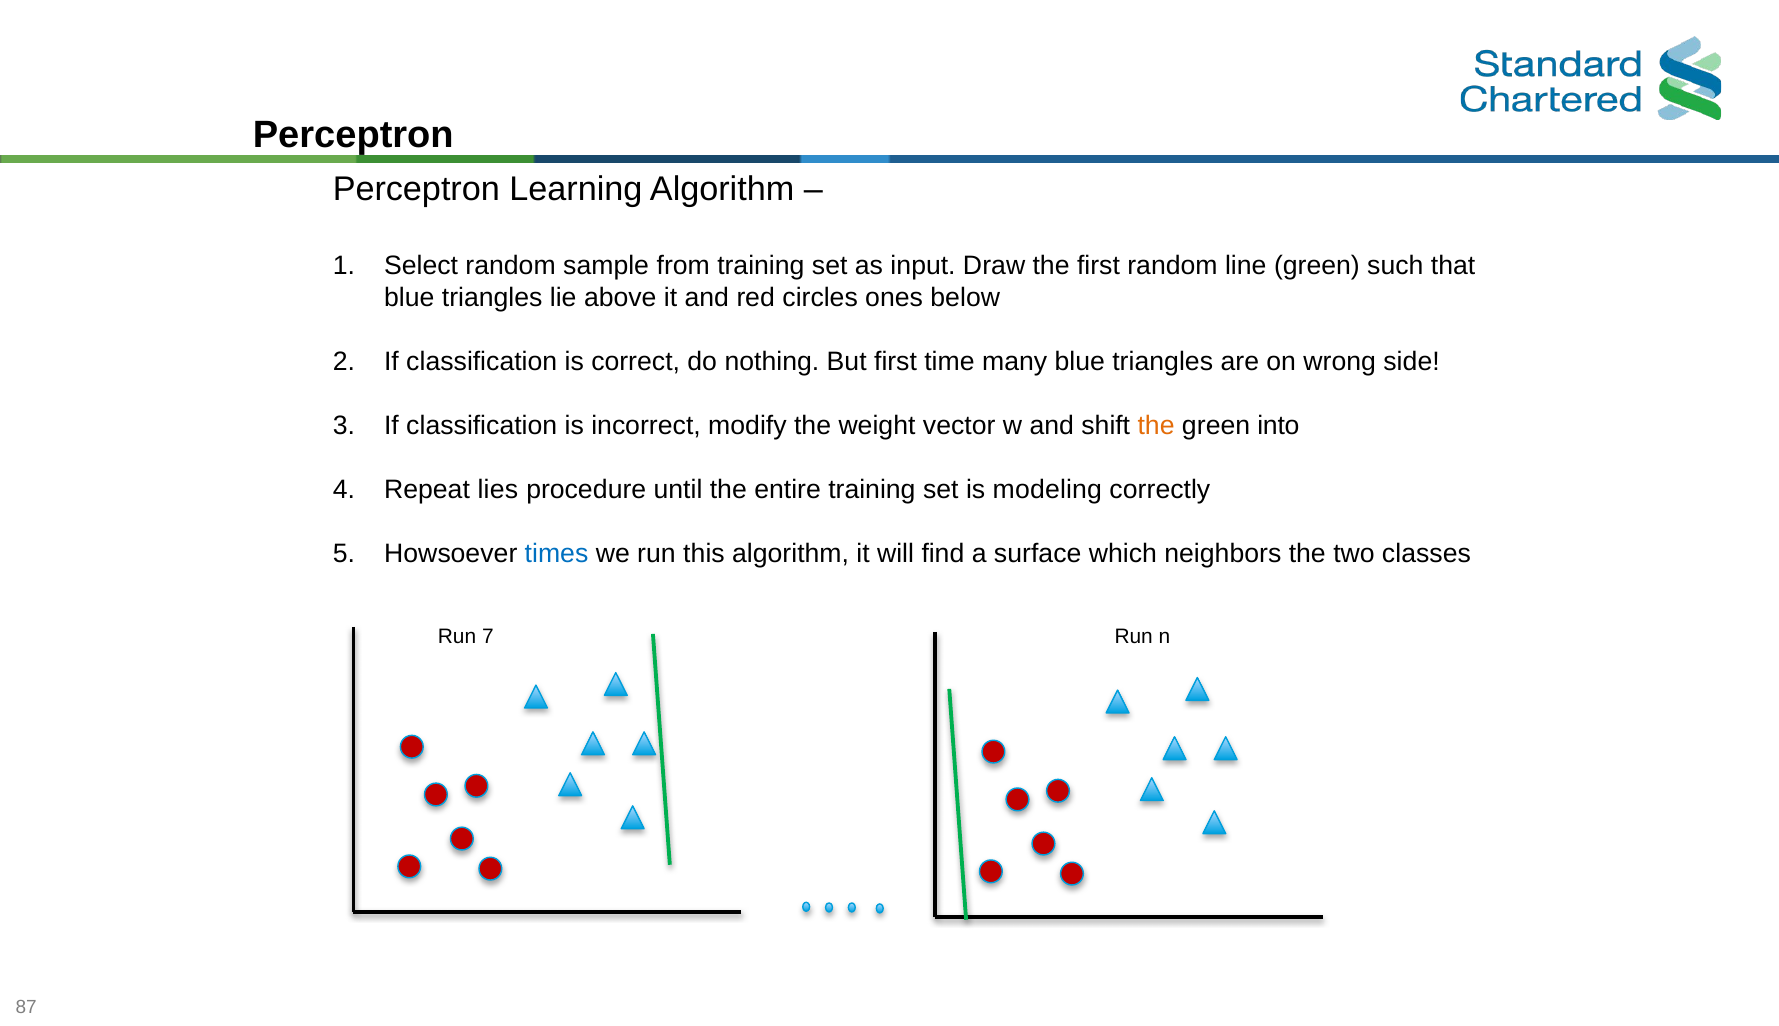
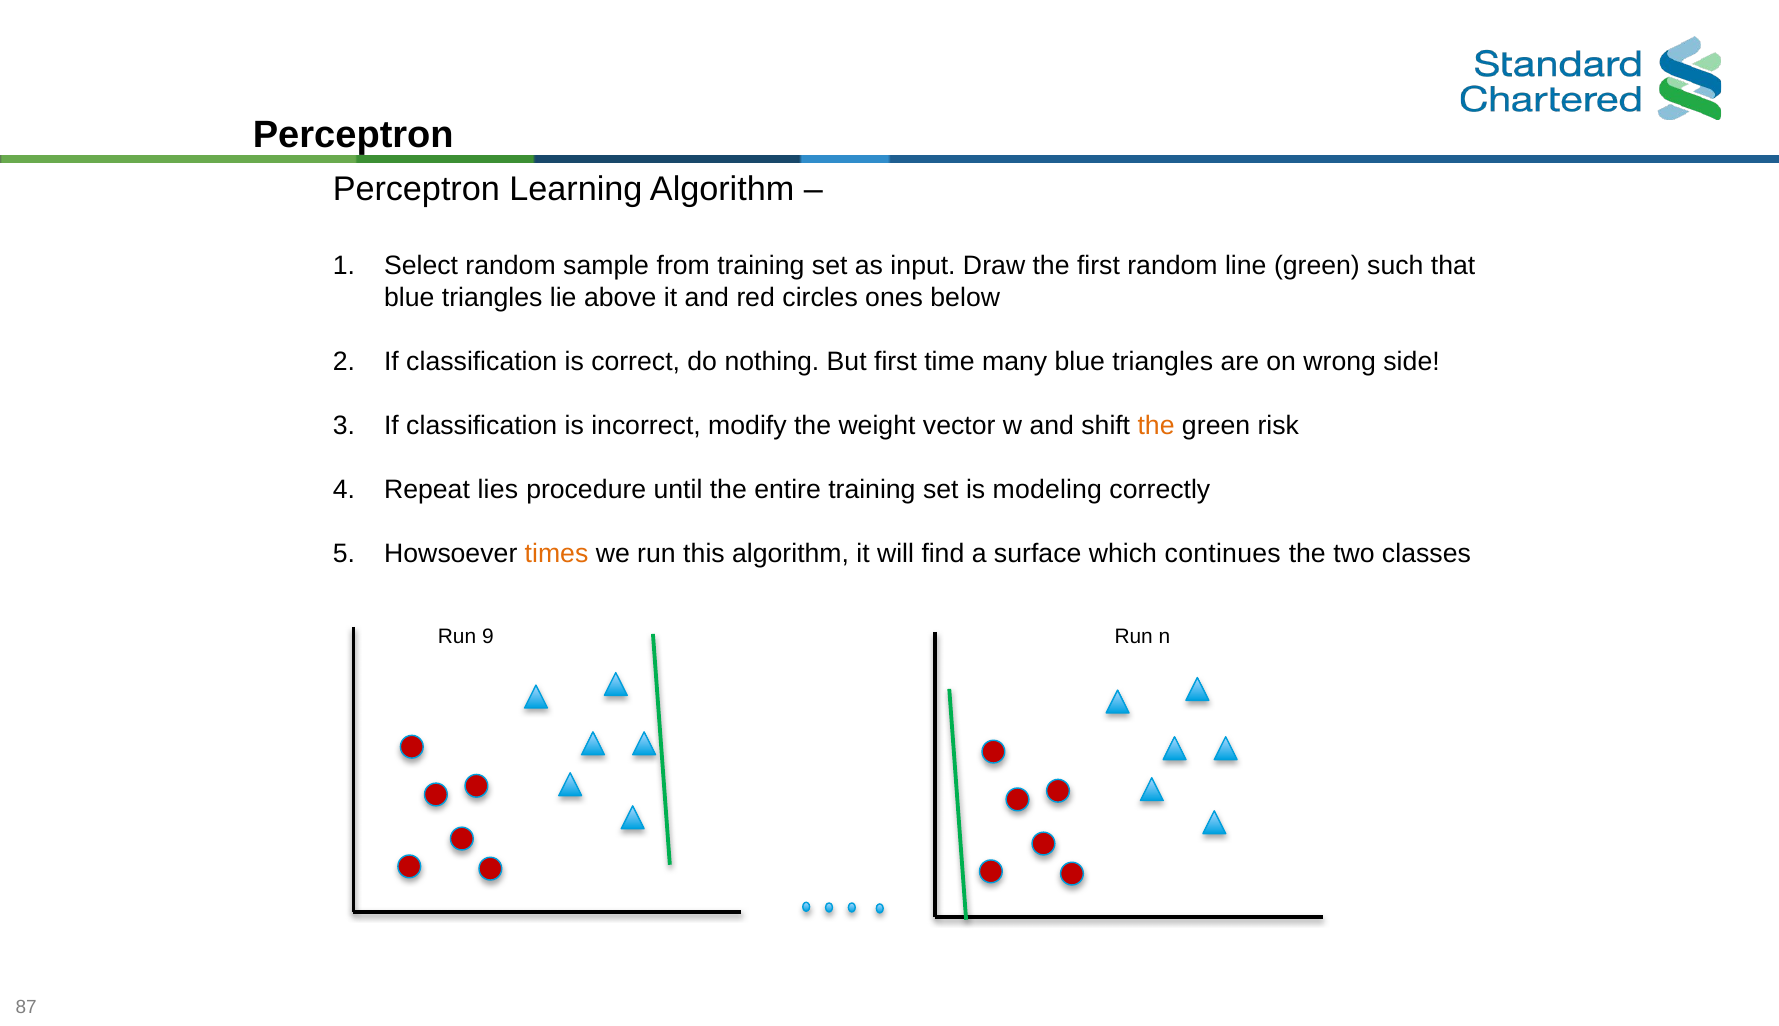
into: into -> risk (1278, 426)
times colour: blue -> orange (557, 554)
neighbors: neighbors -> continues (1223, 554)
7: 7 -> 9 (488, 636)
